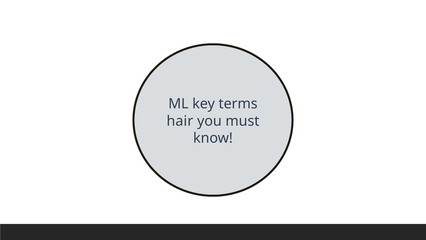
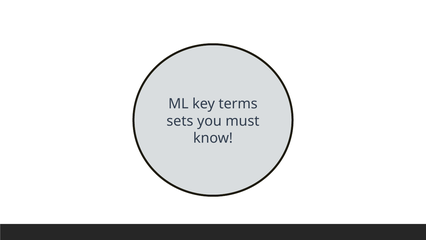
hair: hair -> sets (180, 121)
